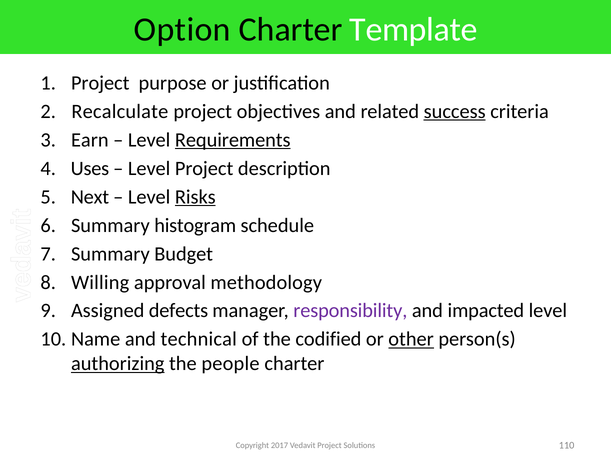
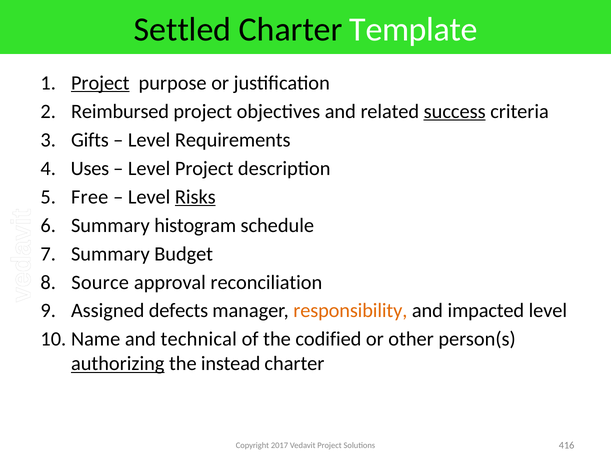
Option: Option -> Settled (183, 29)
Project underline: none -> present (100, 83)
Recalculate: Recalculate -> Reimbursed (120, 111)
Earn: Earn -> Gifts (90, 140)
Requirements underline: present -> none (233, 140)
Next: Next -> Free (90, 197)
Willing: Willing -> Source (100, 282)
methodology: methodology -> reconciliation (266, 282)
responsibility colour: purple -> orange (350, 311)
other underline: present -> none (411, 339)
people: people -> instead (231, 364)
110: 110 -> 416 (567, 446)
